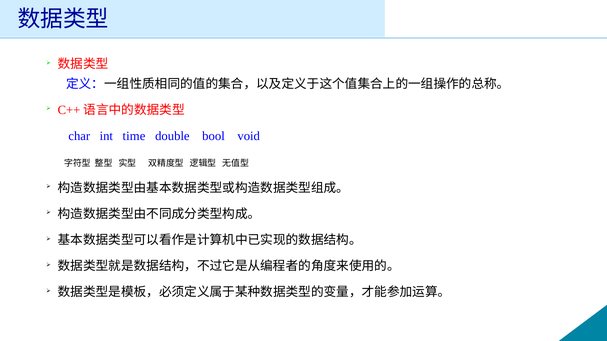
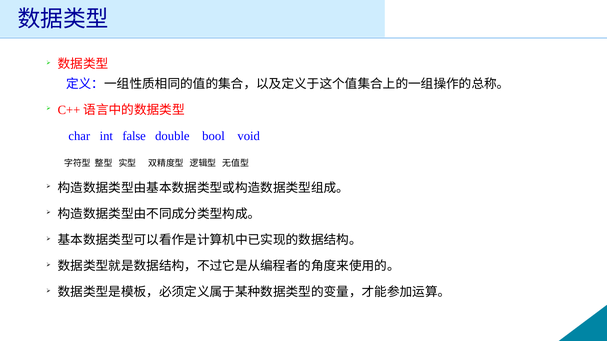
time: time -> false (134, 136)
